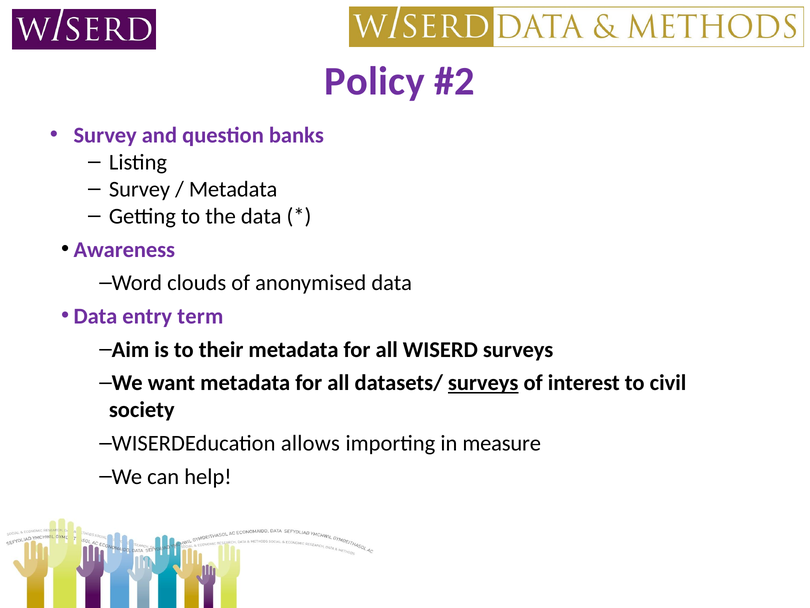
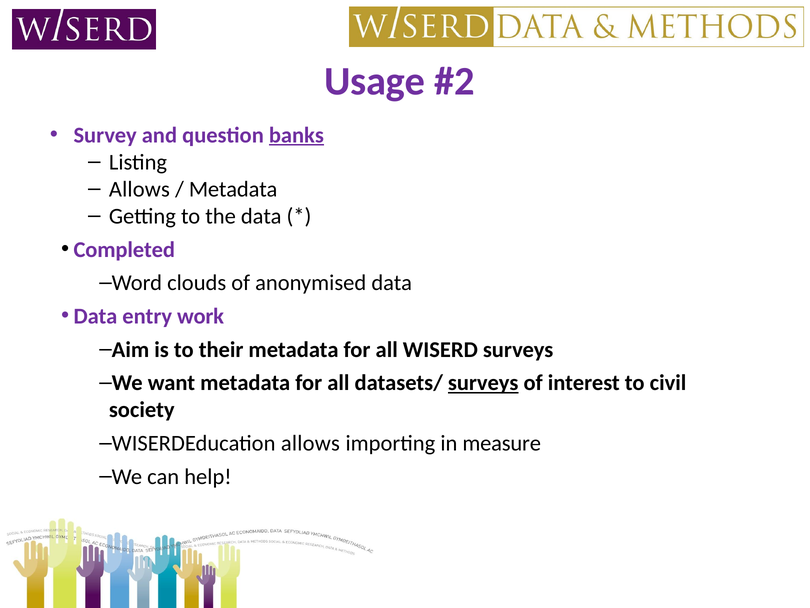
Policy: Policy -> Usage (375, 81)
banks underline: none -> present (296, 135)
Survey: Survey -> Allows (139, 189)
Awareness: Awareness -> Completed (124, 249)
term: term -> work (201, 316)
